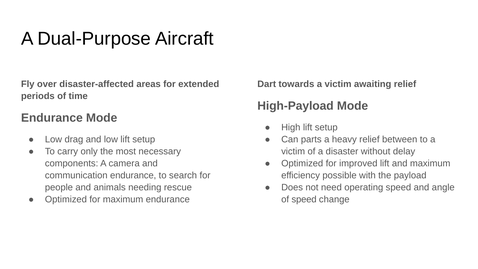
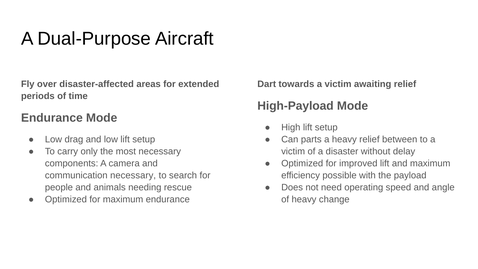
communication endurance: endurance -> necessary (133, 175)
of speed: speed -> heavy (304, 199)
